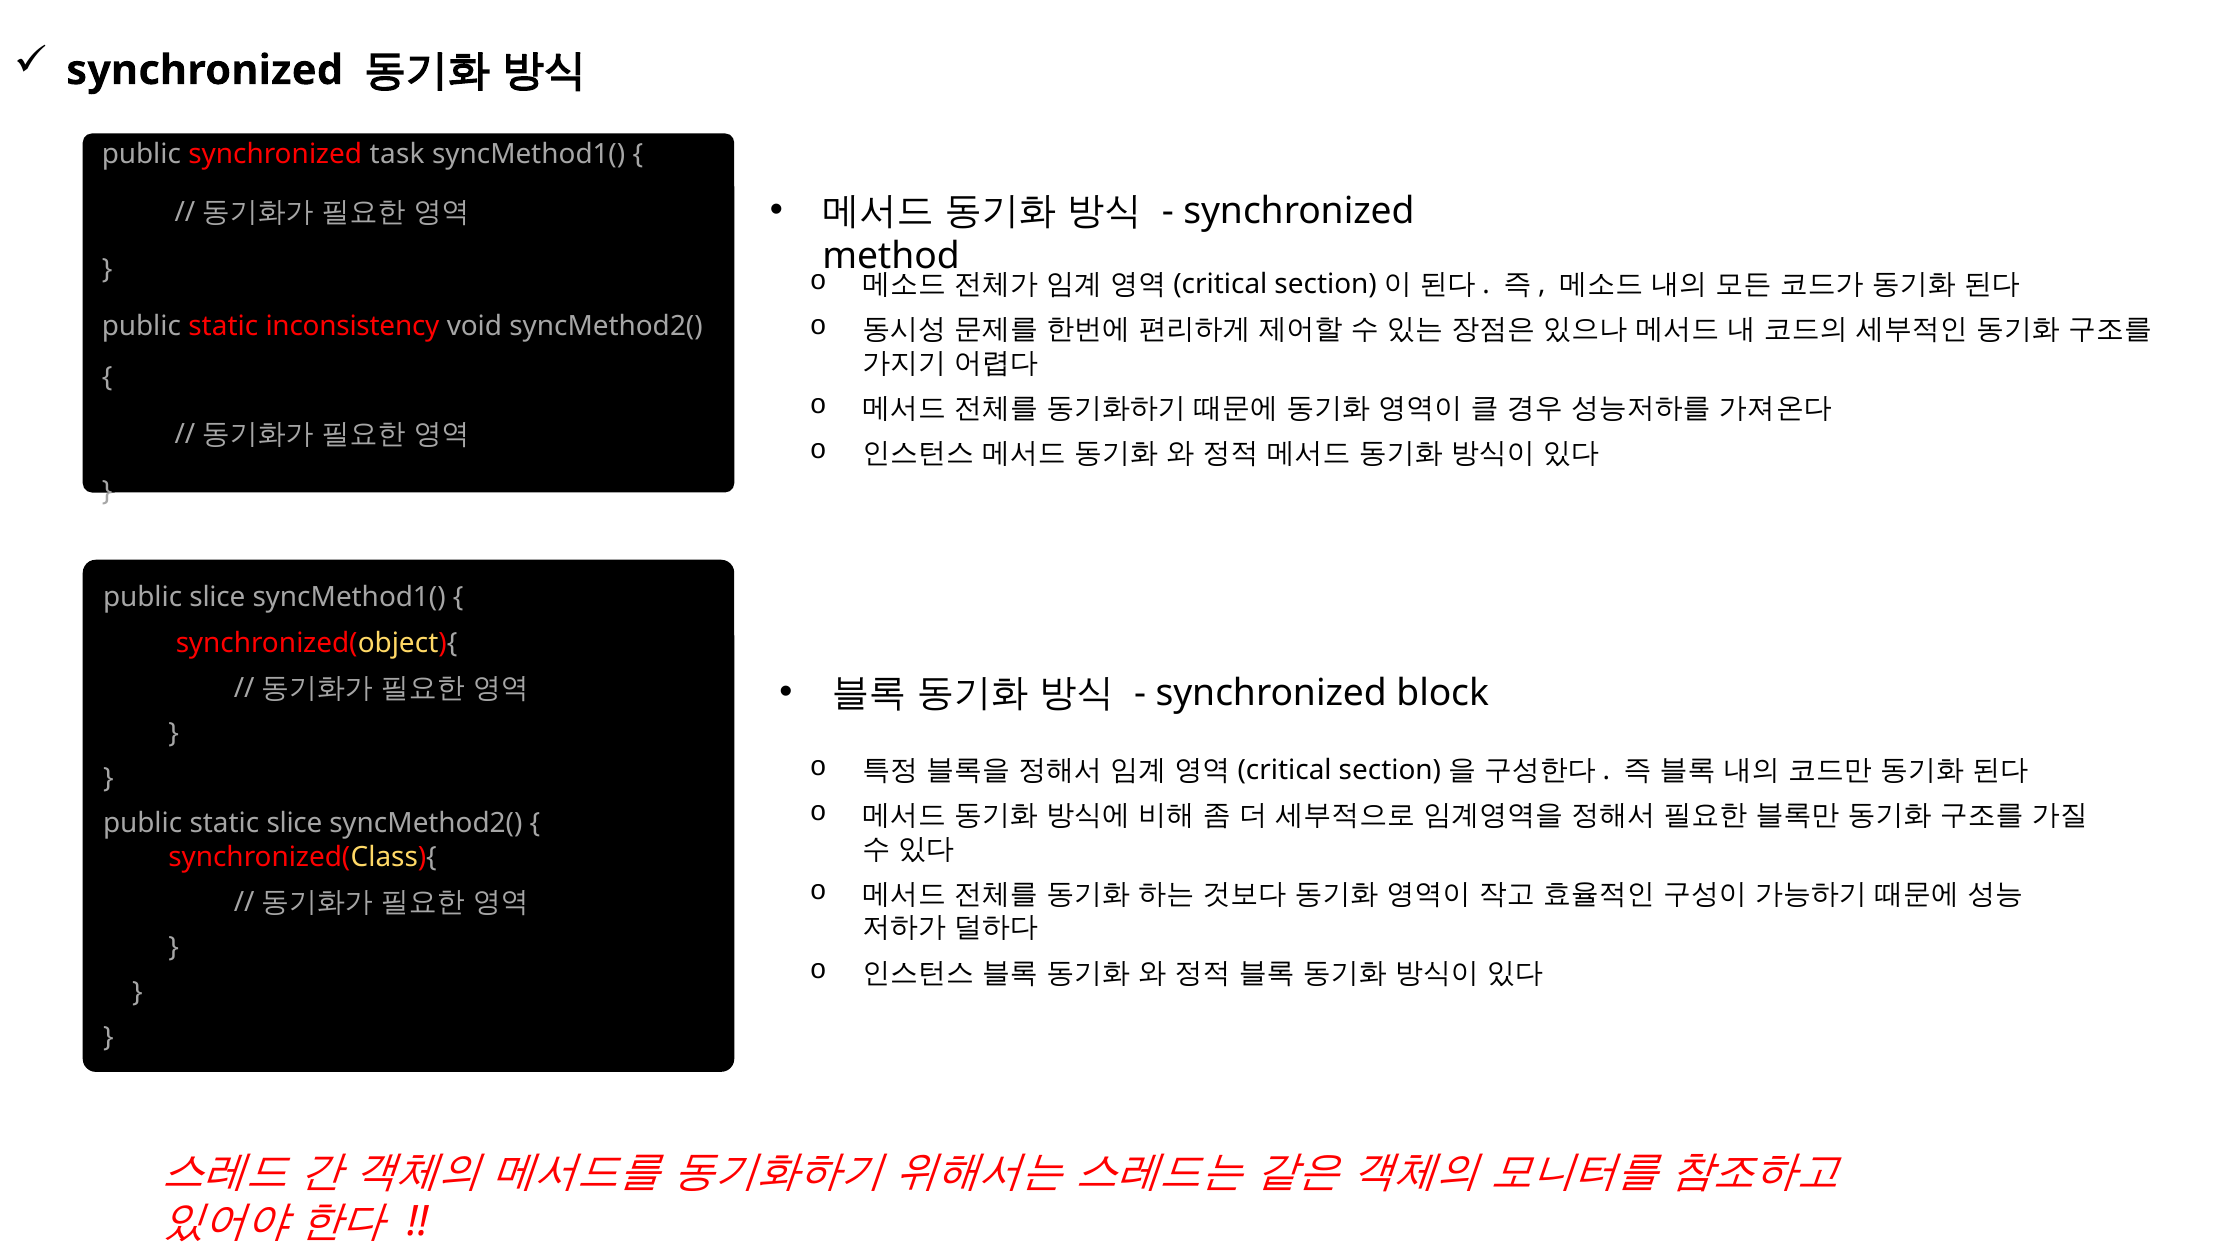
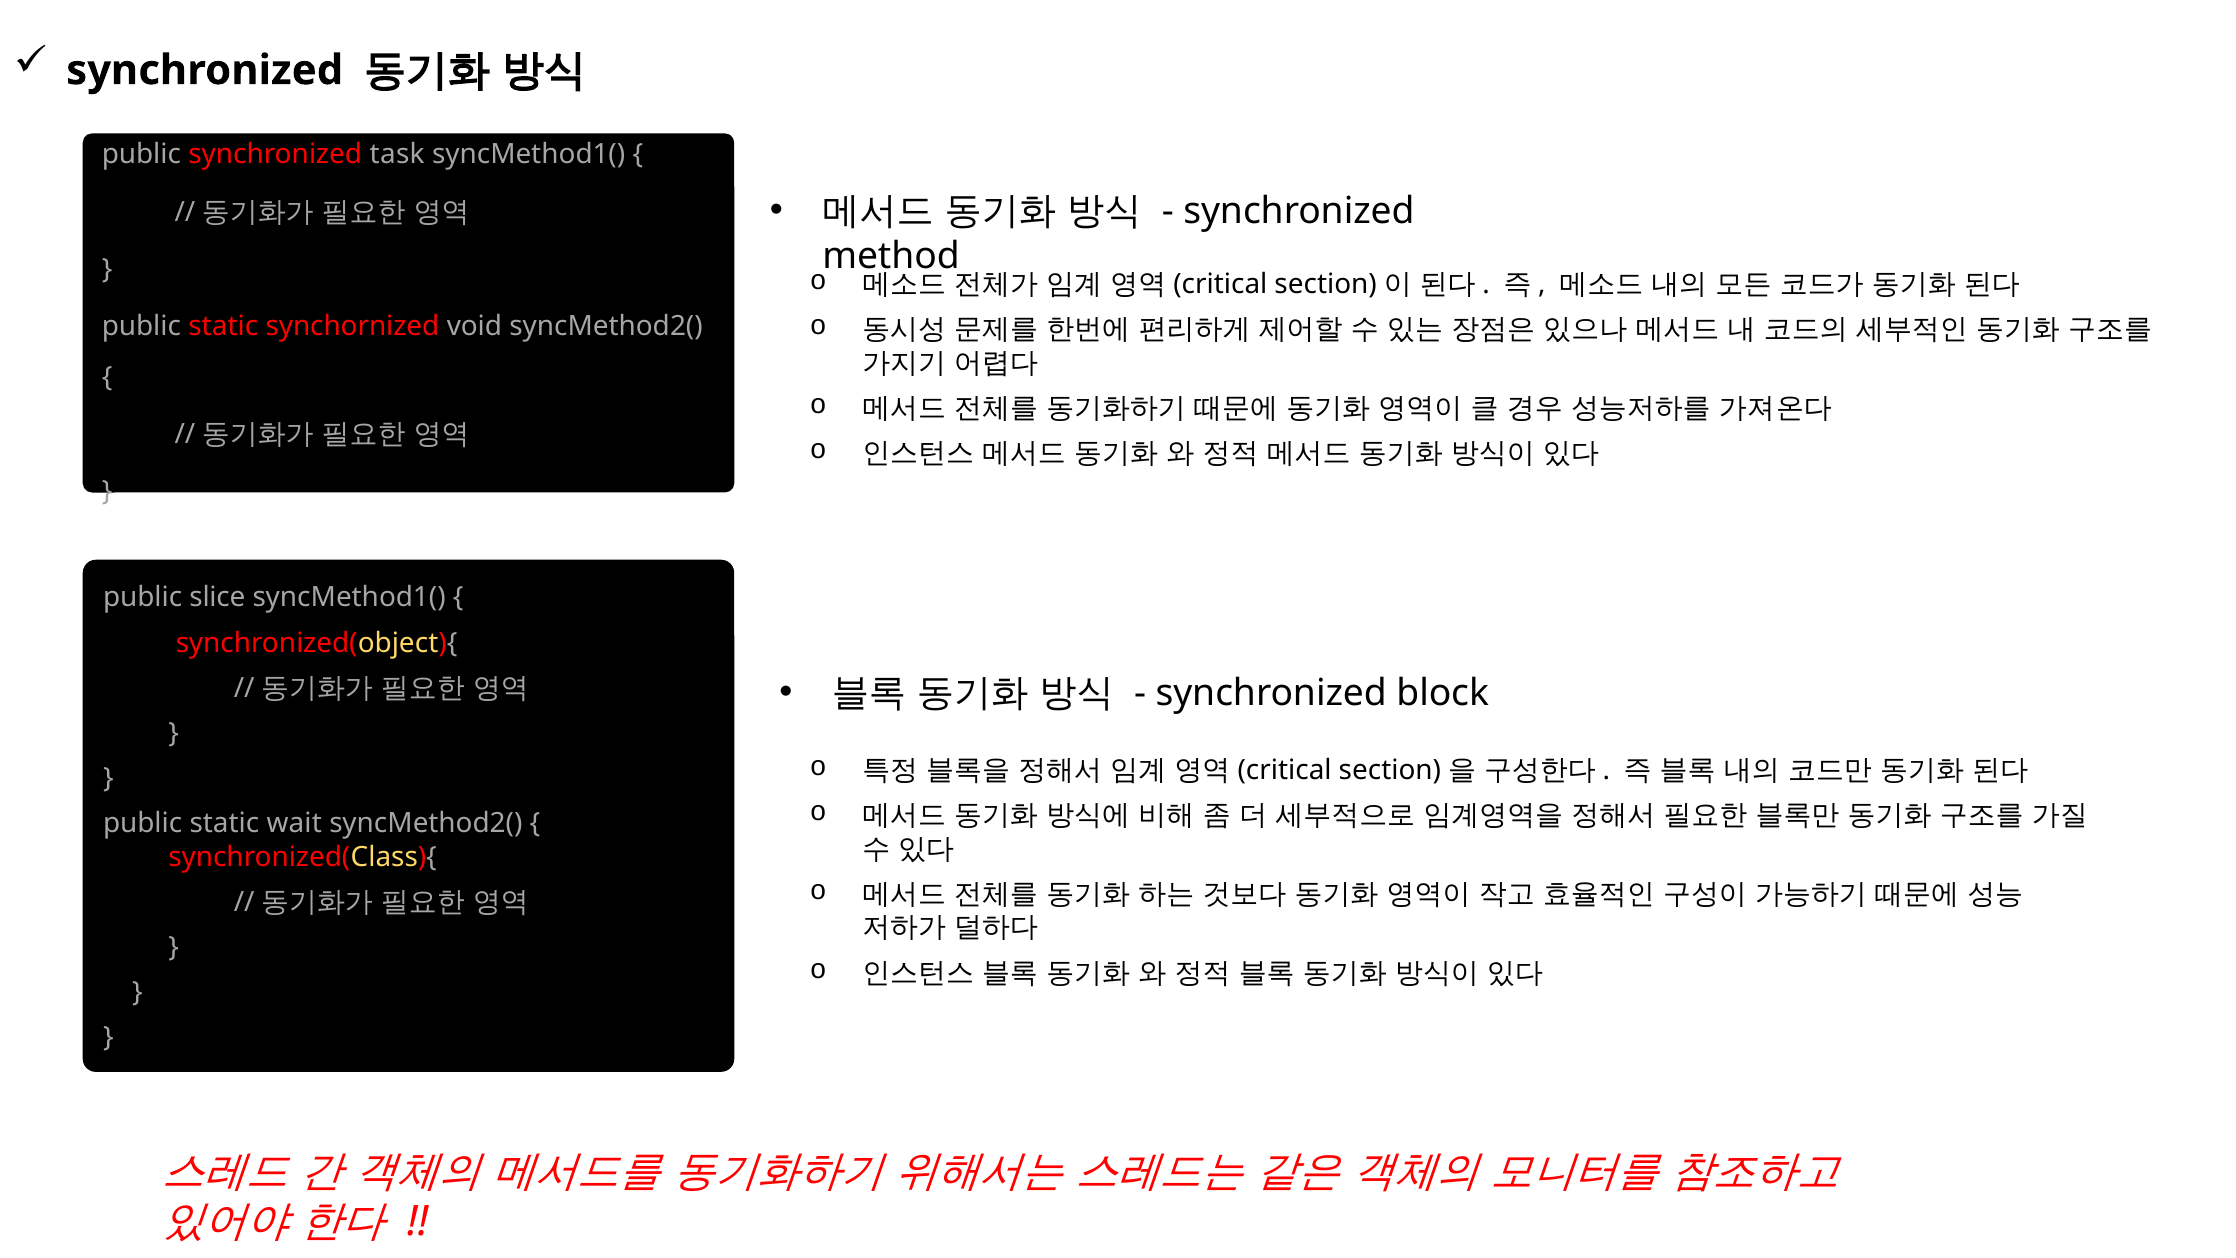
inconsistency: inconsistency -> synchornized (352, 327)
static slice: slice -> wait (294, 823)
